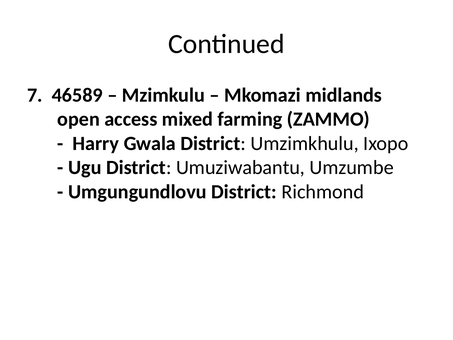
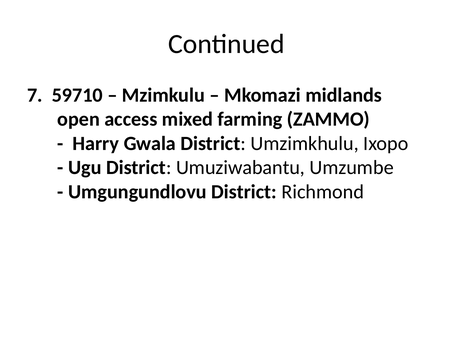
46589: 46589 -> 59710 (77, 95)
